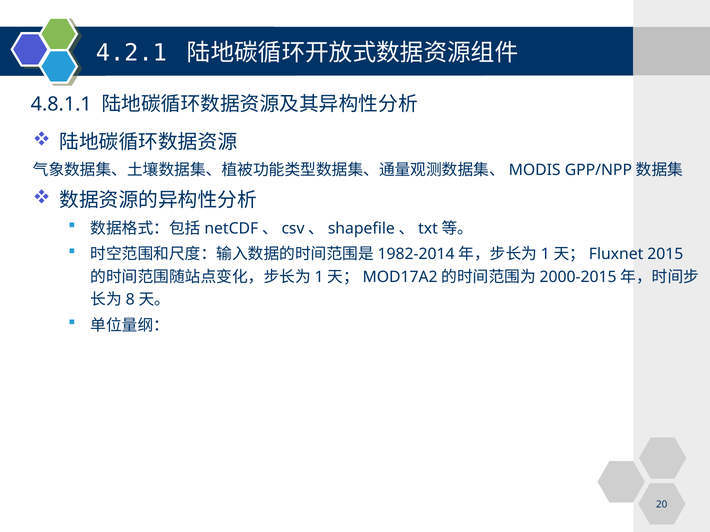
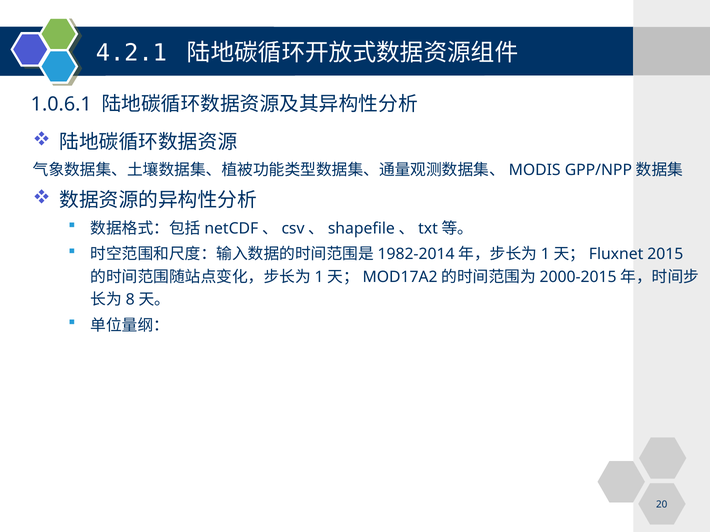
4.8.1.1: 4.8.1.1 -> 1.0.6.1 (61, 104)
